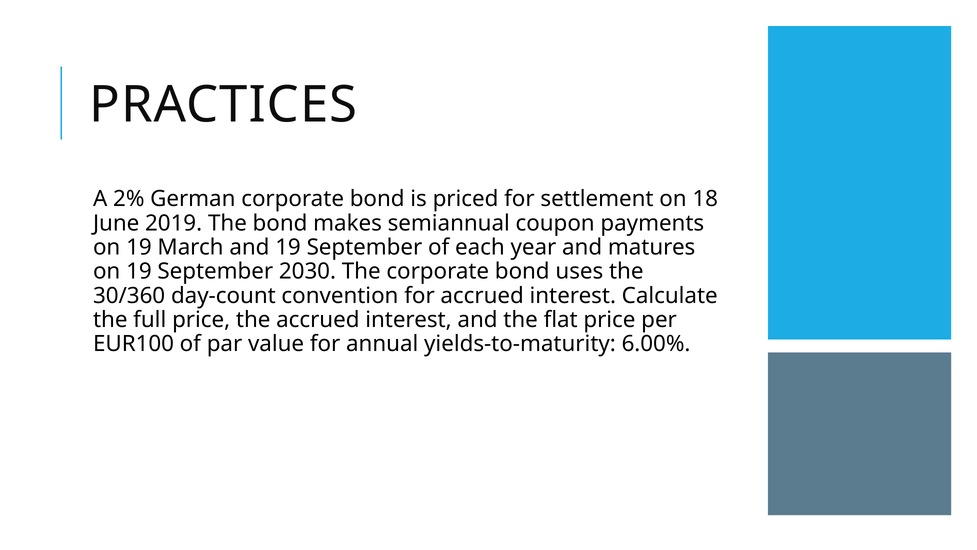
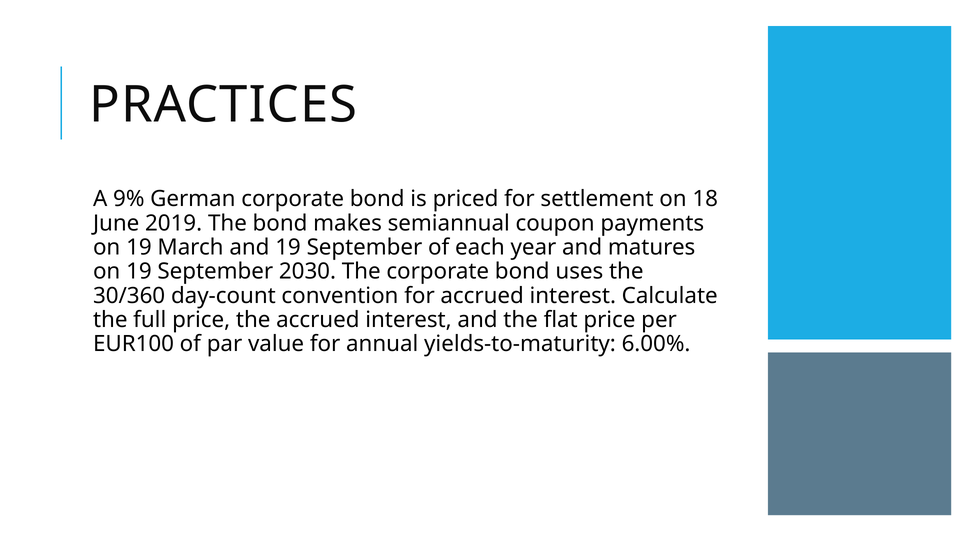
2%: 2% -> 9% (129, 199)
